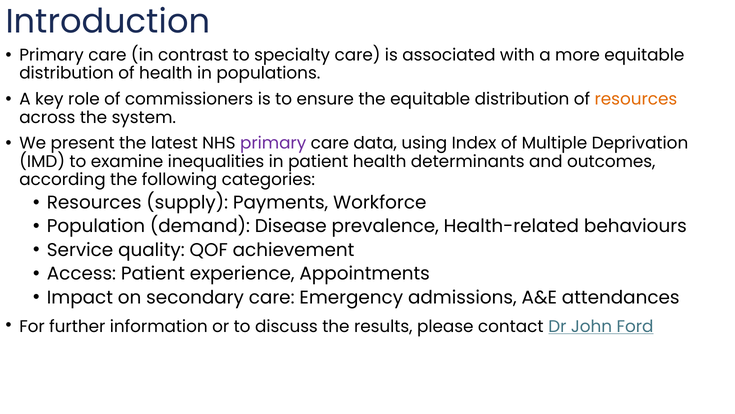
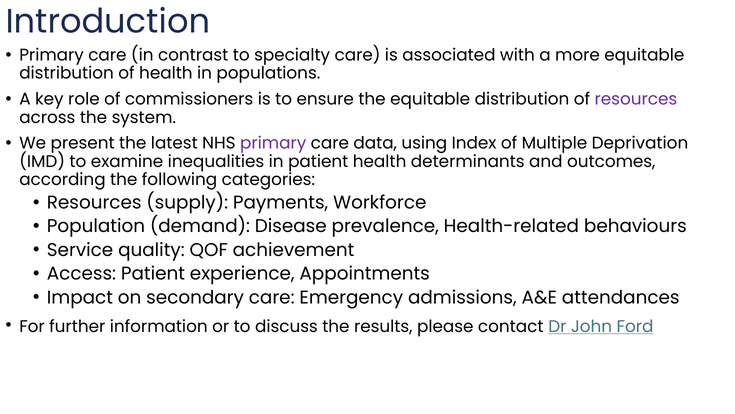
resources colour: orange -> purple (636, 99)
